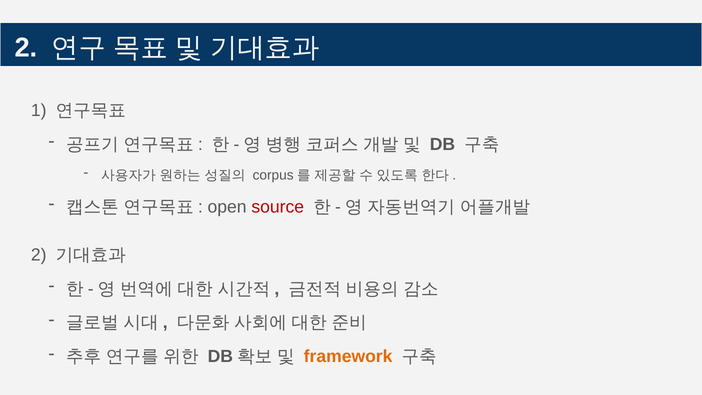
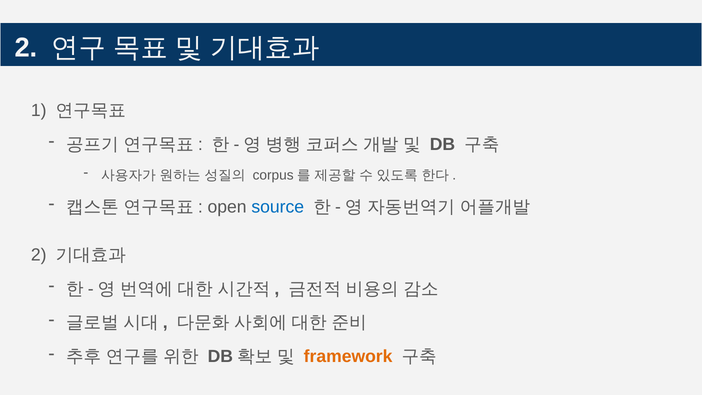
source colour: red -> blue (278, 207)
